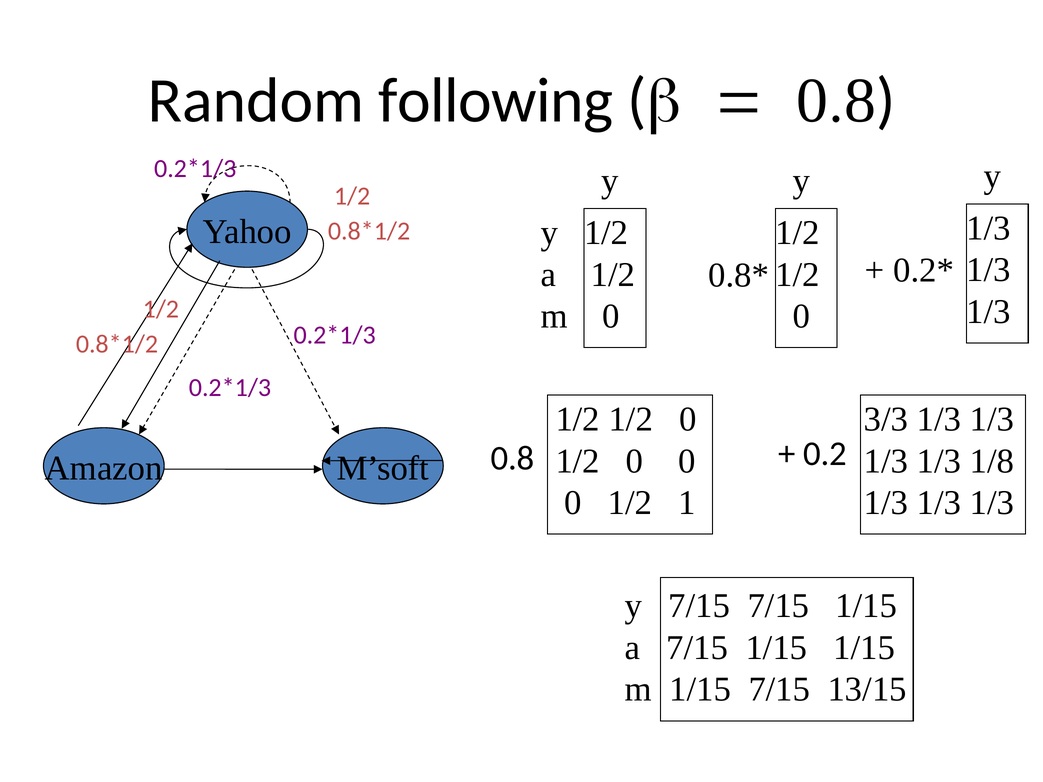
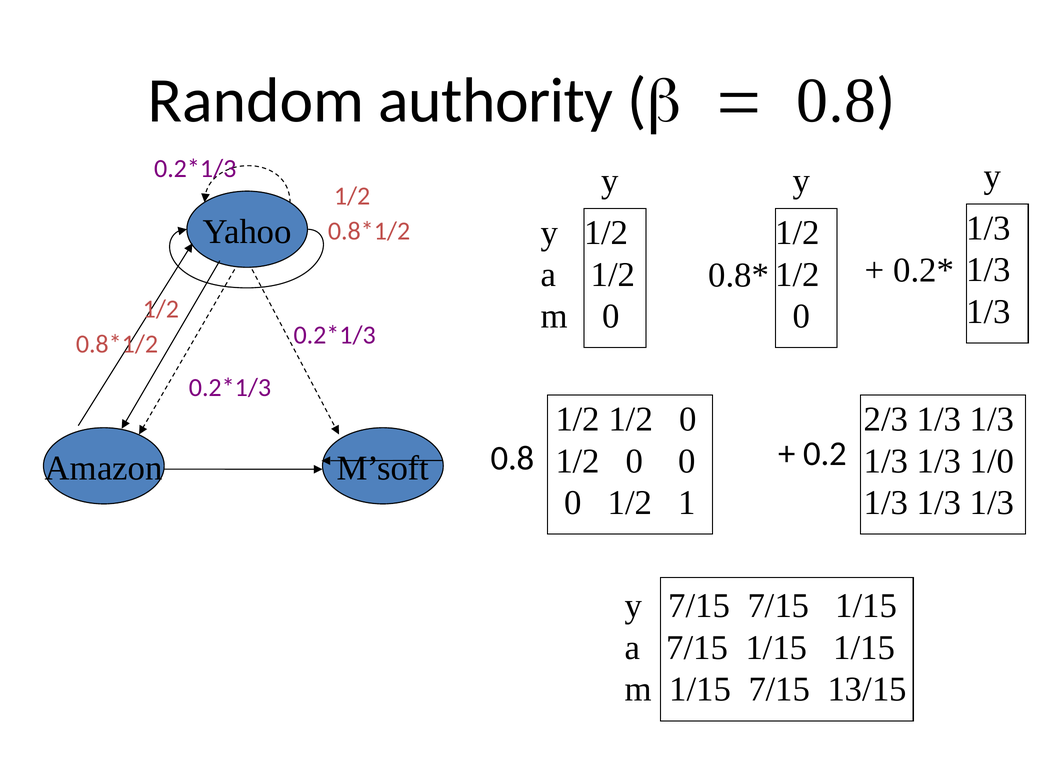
following: following -> authority (496, 101)
3/3: 3/3 -> 2/3 (886, 420)
1/8: 1/8 -> 1/0 (992, 461)
